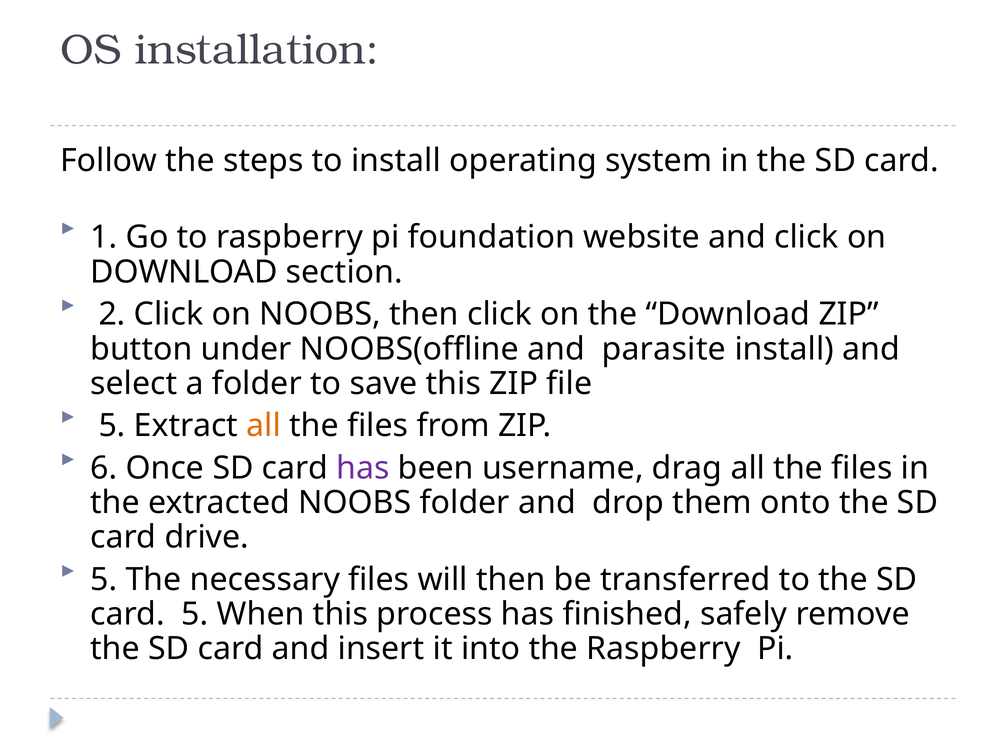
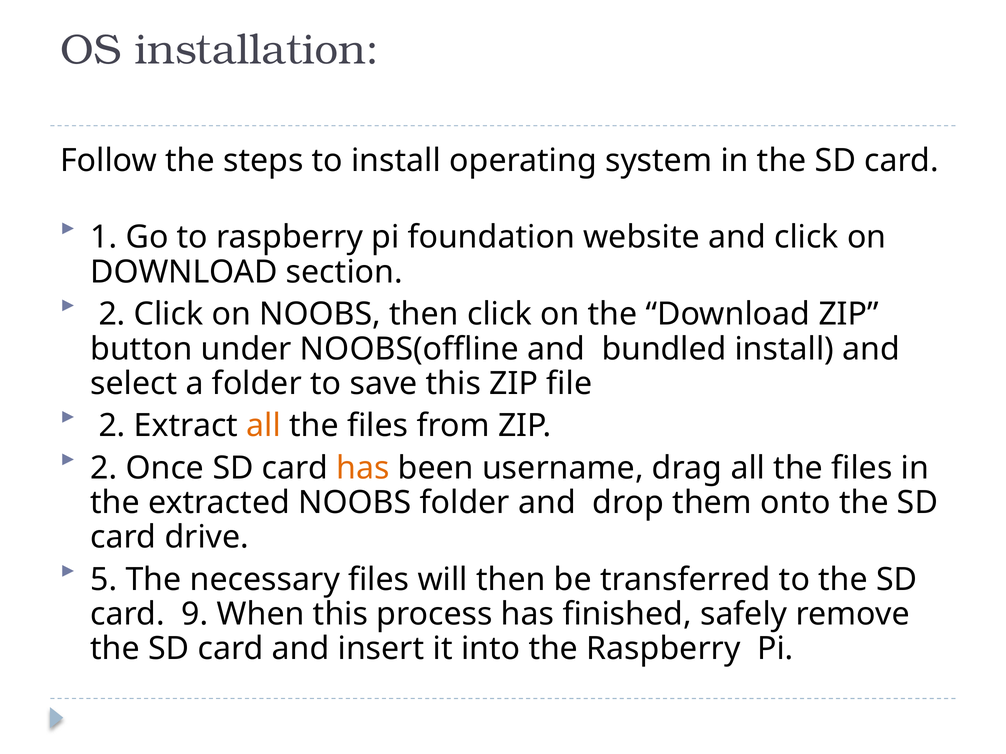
parasite: parasite -> bundled (664, 349)
5: 5 -> 2 (112, 426)
6: 6 -> 2 (104, 468)
has colour: purple -> orange (363, 468)
card 5: 5 -> 9 (195, 615)
